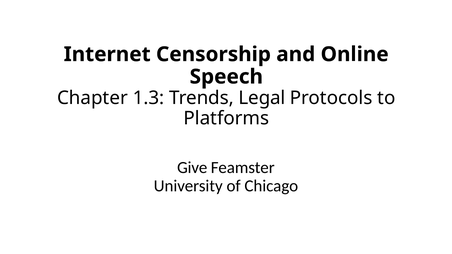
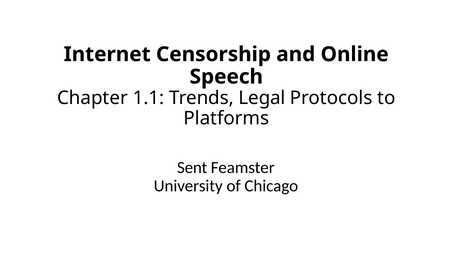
1.3: 1.3 -> 1.1 (149, 98)
Give: Give -> Sent (192, 168)
